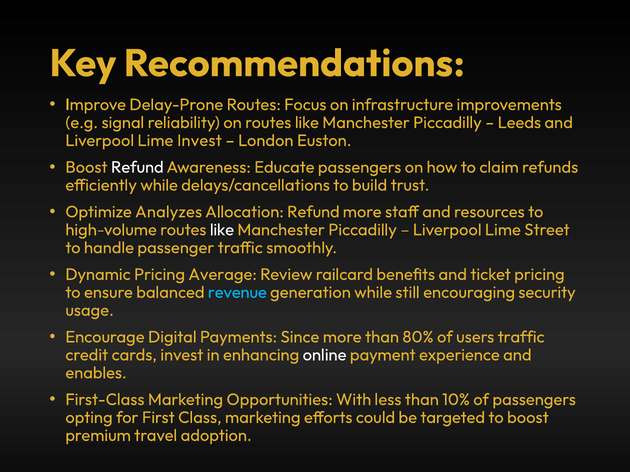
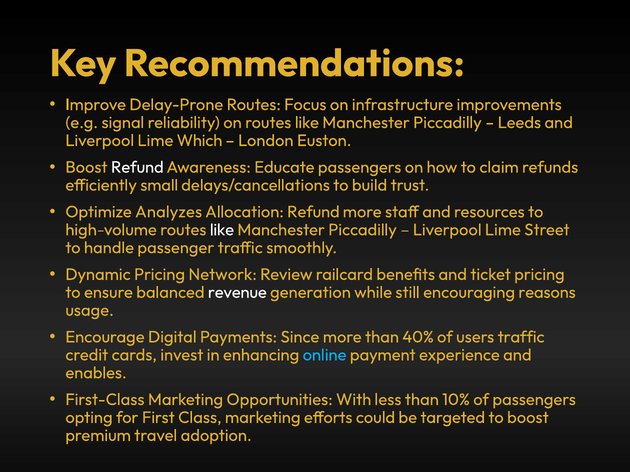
Lime Invest: Invest -> Which (200, 141)
efficiently while: while -> small (159, 185)
Average: Average -> Network (223, 275)
revenue colour: light blue -> white (237, 293)
security: security -> reasons (547, 293)
80%: 80% -> 40% (418, 337)
online colour: white -> light blue (325, 355)
